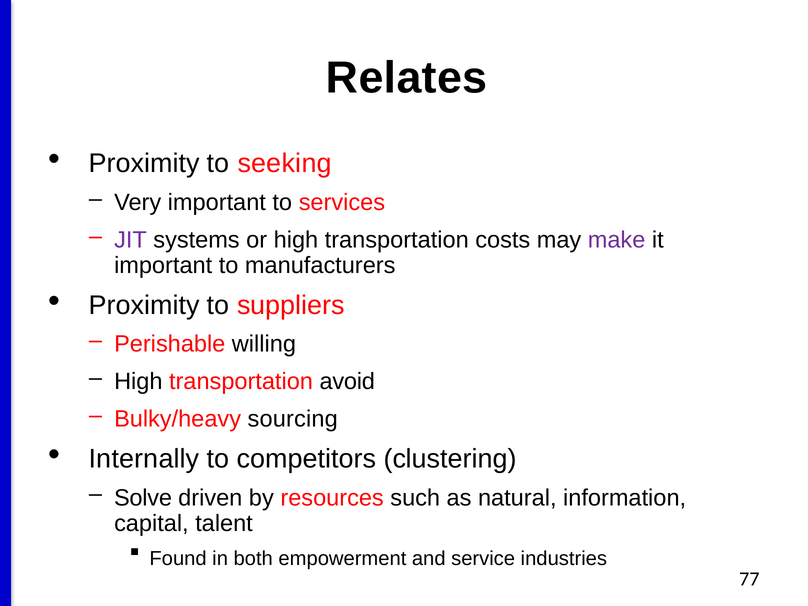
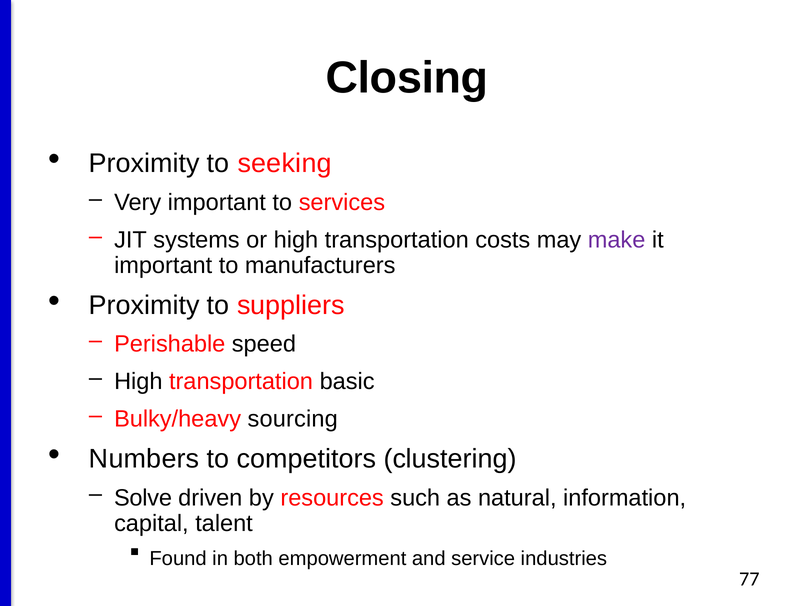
Relates: Relates -> Closing (407, 78)
JIT colour: purple -> black (130, 240)
willing: willing -> speed (264, 344)
avoid: avoid -> basic (347, 382)
Internally: Internally -> Numbers (144, 459)
